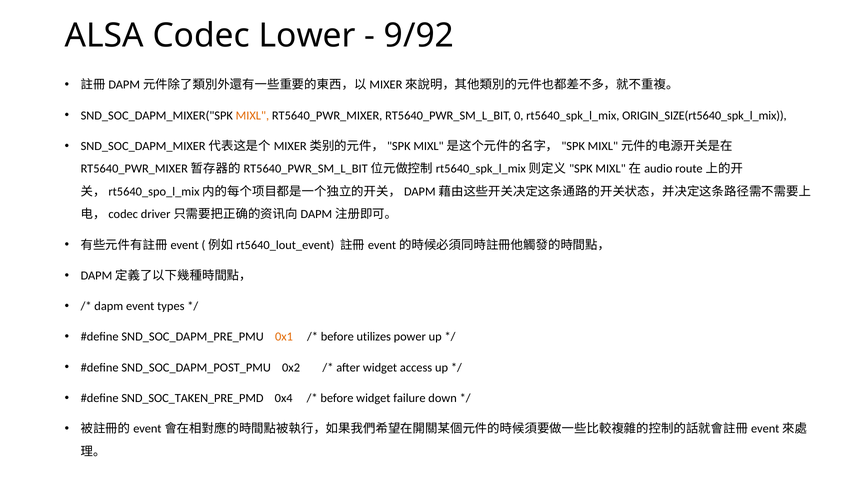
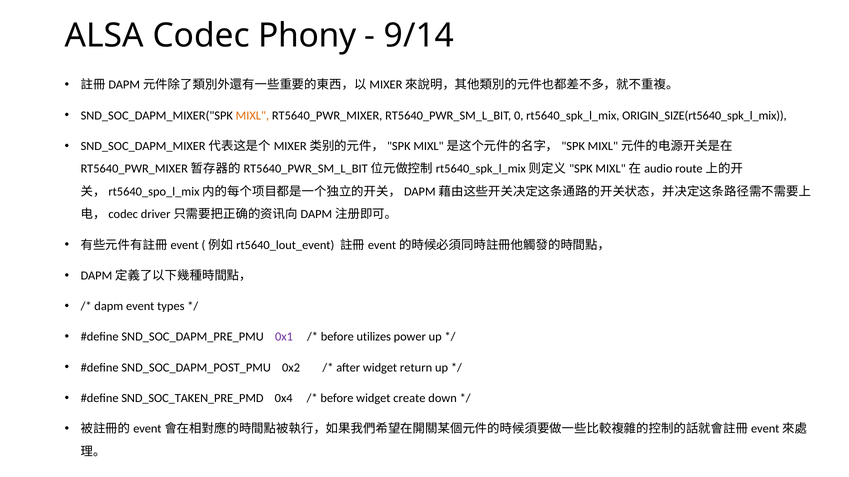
Lower: Lower -> Phony (307, 36)
9/92: 9/92 -> 9/14 (419, 36)
0x1 colour: orange -> purple (284, 337)
access: access -> return (416, 368)
failure: failure -> create (409, 399)
